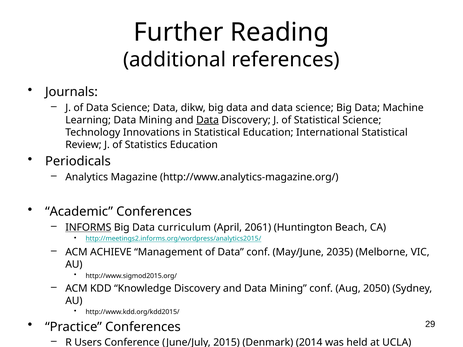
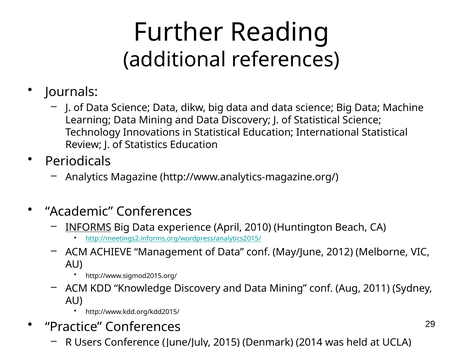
Data underline: present -> none (208, 120)
curriculum: curriculum -> experience (184, 228)
2061: 2061 -> 2010 (258, 228)
2035: 2035 -> 2012 (340, 252)
2050: 2050 -> 2011 (377, 289)
